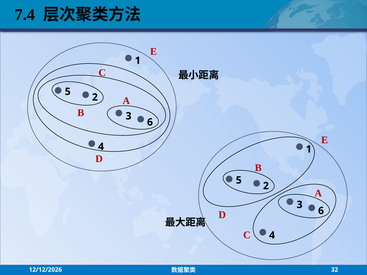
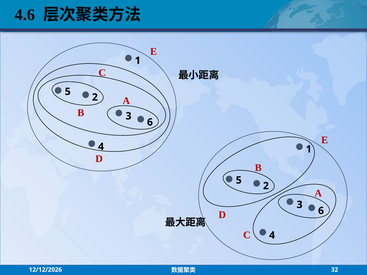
7.4: 7.4 -> 4.6 (25, 15)
